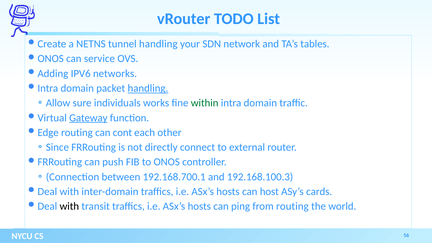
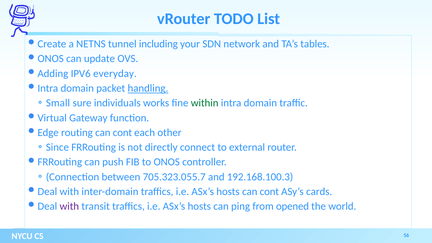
tunnel handling: handling -> including (158, 44)
service: service -> update (99, 59)
networks: networks -> everyday (115, 73)
Allow: Allow -> Small (58, 103)
Gateway underline: present -> none (88, 118)
192.168.700.1: 192.168.700.1 -> 705.323.055.7 (174, 177)
hosts can host: host -> cont (269, 192)
with colour: black -> purple (69, 206)
from routing: routing -> opened (293, 206)
